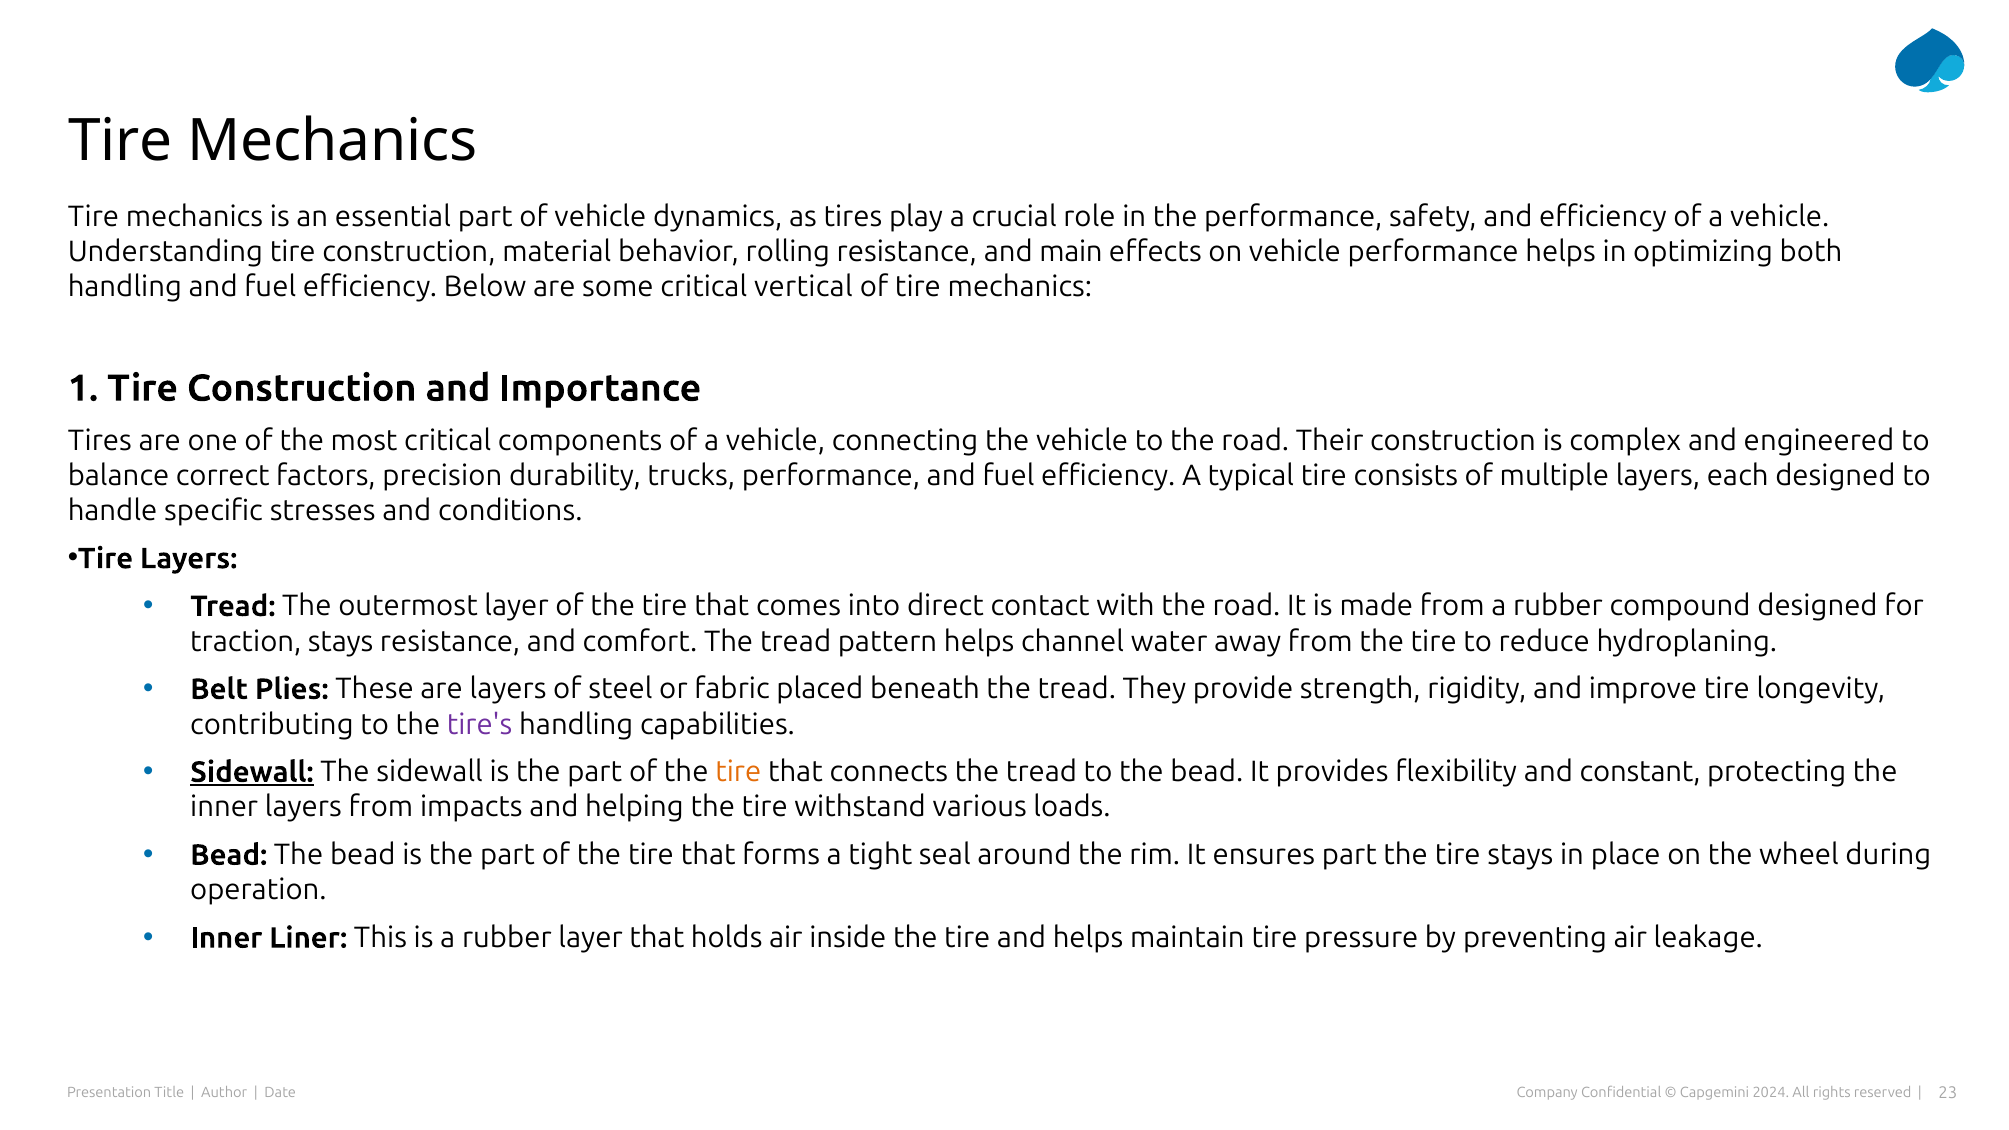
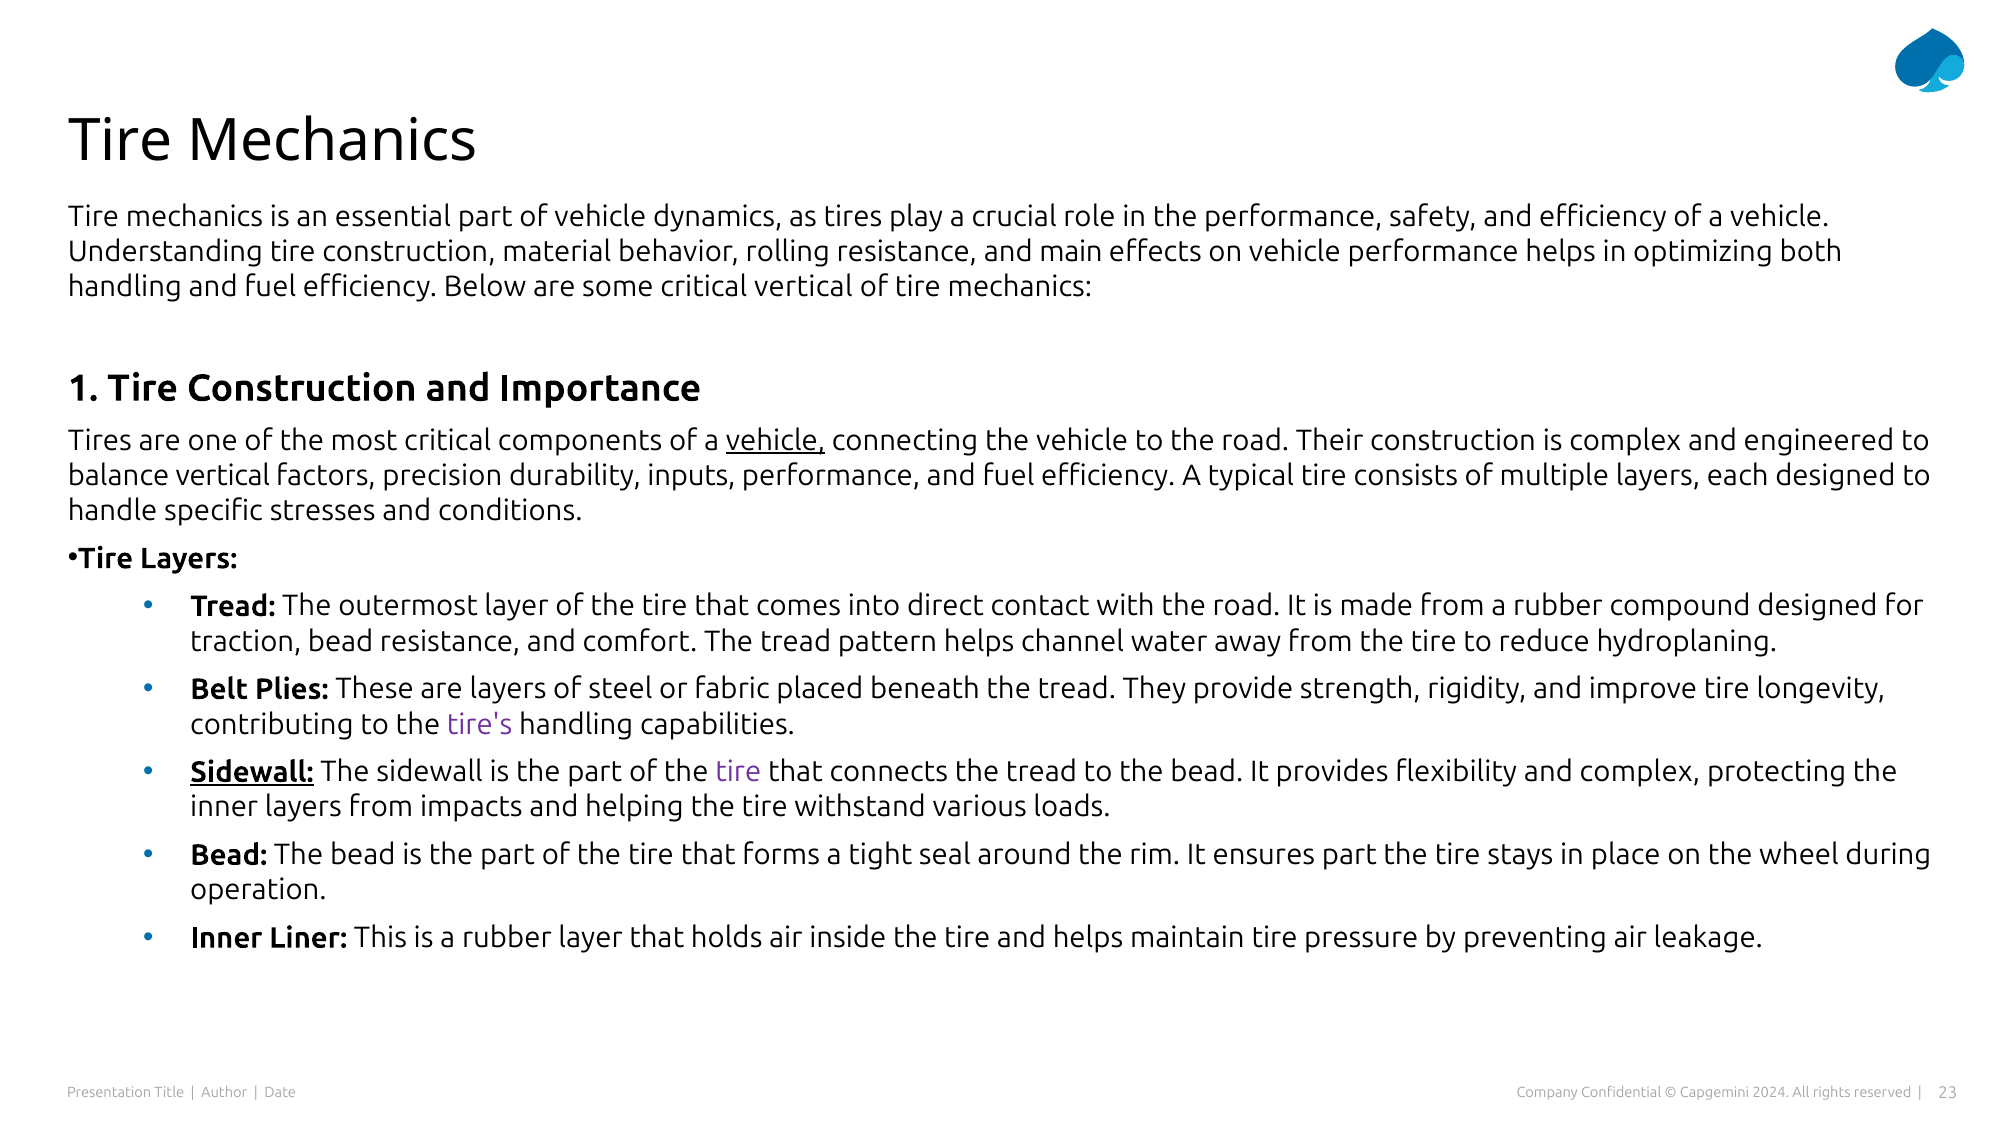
vehicle underline: none -> present (776, 440)
balance correct: correct -> vertical (223, 476)
trucks: trucks -> inputs (691, 476)
traction stays: stays -> bead (341, 641)
tire colour: orange -> purple (738, 772)
and constant: constant -> complex (1640, 772)
